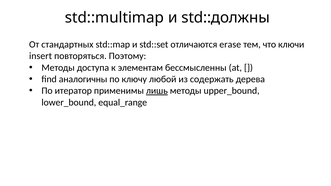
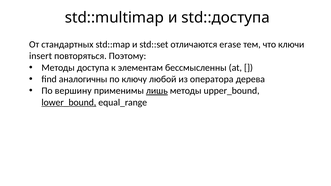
std::должны: std::должны -> std::доступа (226, 18)
содержать: содержать -> оператора (212, 79)
итератор: итератор -> вершину (73, 91)
lower_bound underline: none -> present (69, 102)
